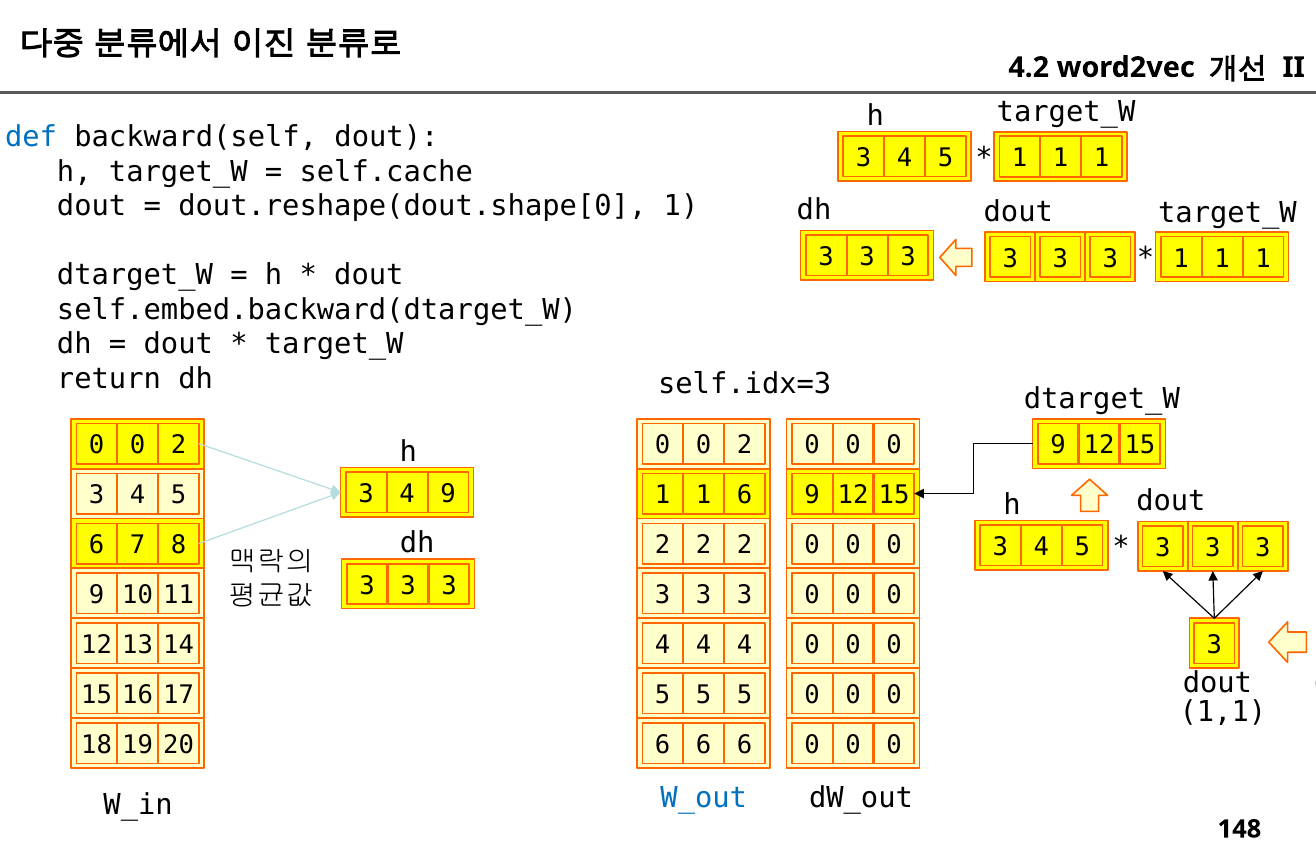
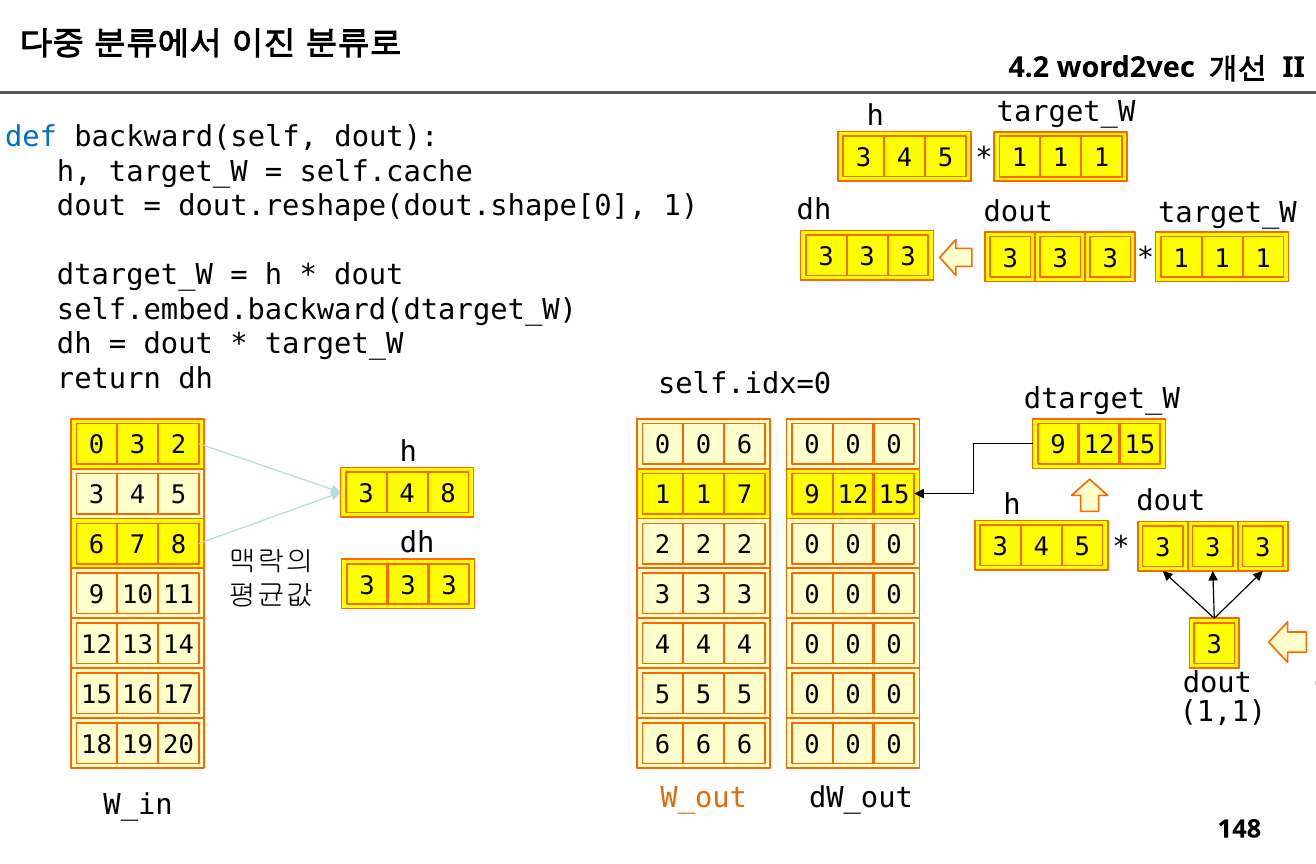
self.idx=3: self.idx=3 -> self.idx=0 (745, 385)
0: 0 -> 3 (138, 446)
h 0 0 2: 2 -> 6 (745, 446)
4 9: 9 -> 8 (448, 494)
1 6: 6 -> 7 (745, 496)
W_out colour: blue -> orange (704, 799)
